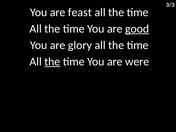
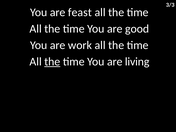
good underline: present -> none (137, 29)
glory: glory -> work (80, 45)
were: were -> living (137, 62)
